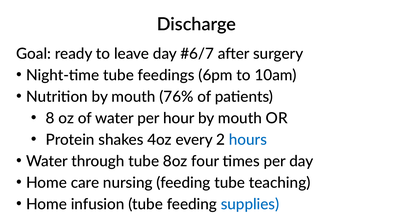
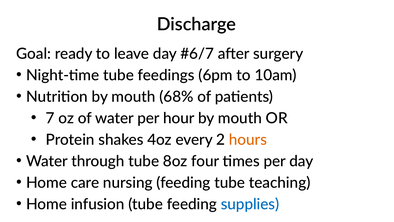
76%: 76% -> 68% (176, 97)
8: 8 -> 7 (50, 118)
hours colour: blue -> orange (248, 139)
